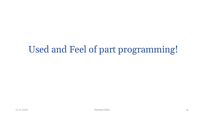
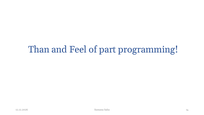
Used: Used -> Than (39, 49)
